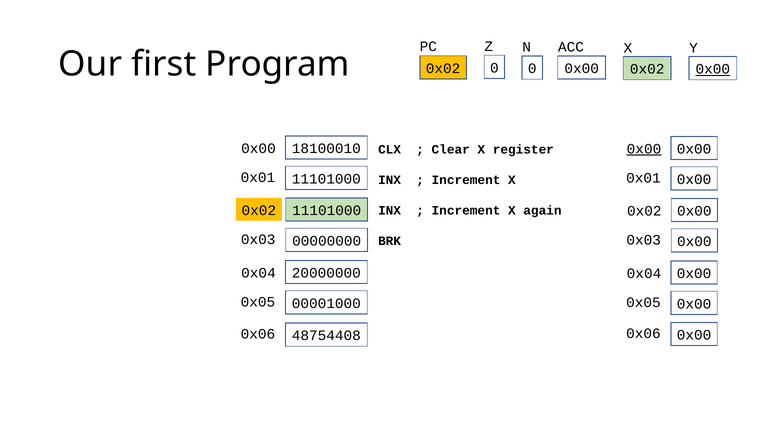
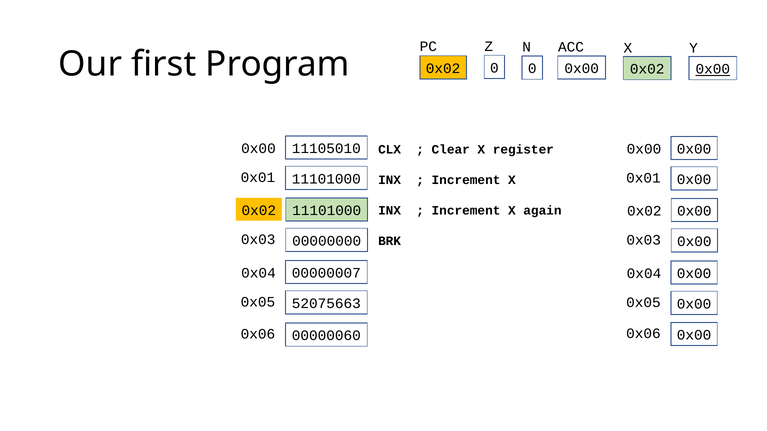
18100010: 18100010 -> 11105010 (326, 149)
0x00 underline: present -> none (644, 149)
20000000: 20000000 -> 00000007 (326, 273)
00001000: 00001000 -> 52075663 (326, 304)
48754408: 48754408 -> 00000060 (326, 336)
